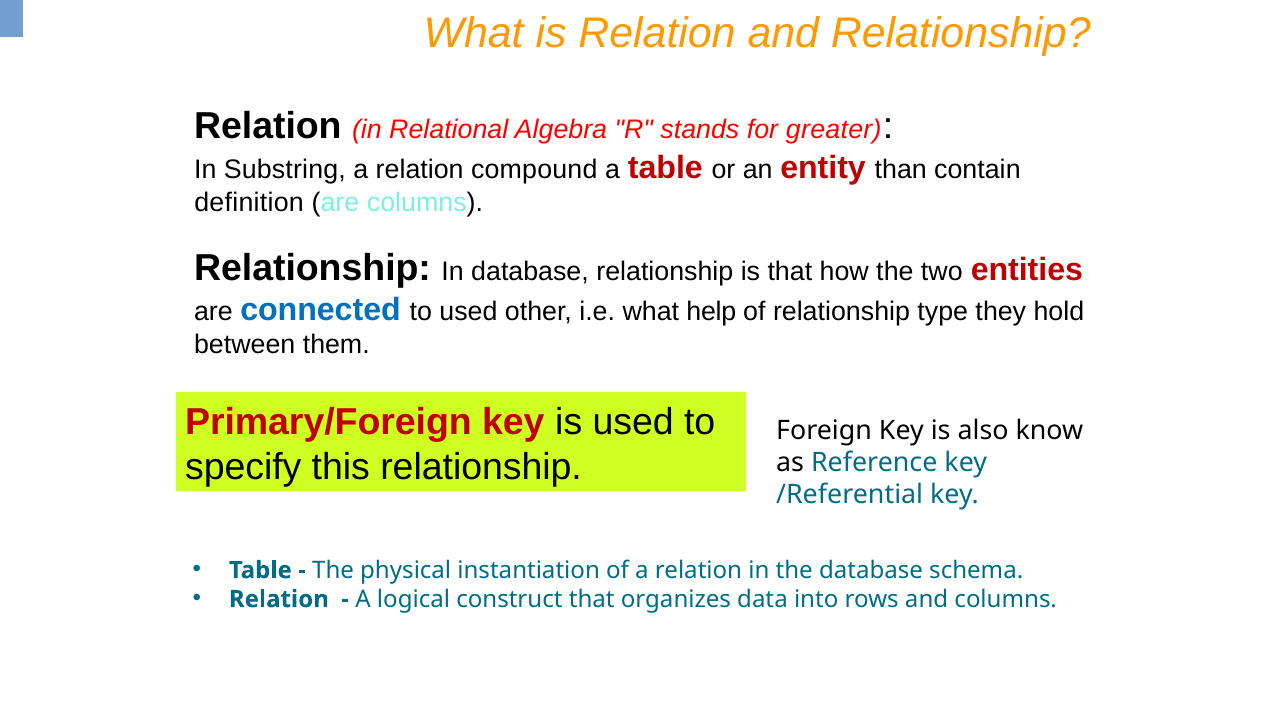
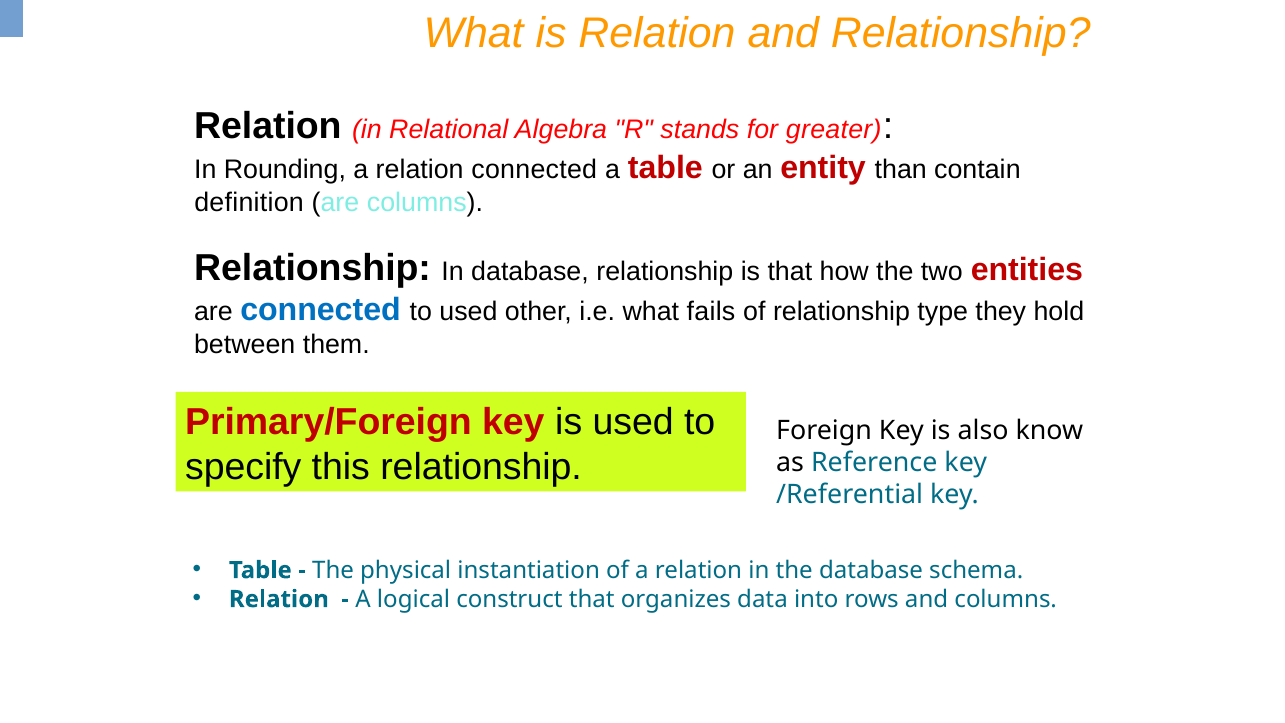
Substring: Substring -> Rounding (285, 169)
relation compound: compound -> connected (534, 169)
help: help -> fails (711, 311)
